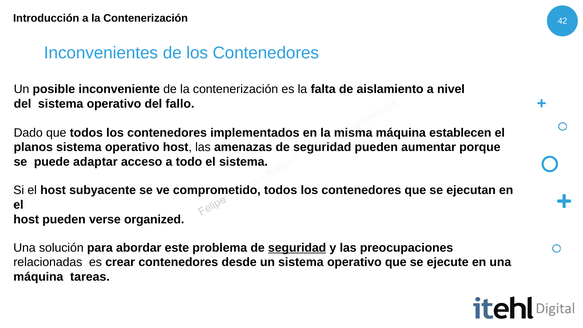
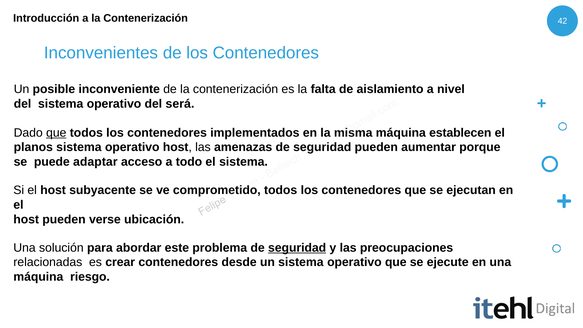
fallo: fallo -> será (180, 104)
que underline: none -> present (56, 133)
organized: organized -> ubicación (154, 219)
tareas: tareas -> riesgo (90, 277)
